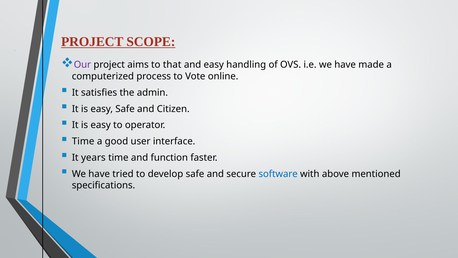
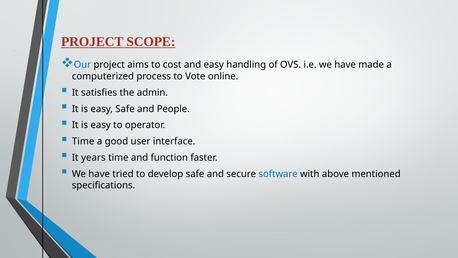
Our colour: purple -> blue (82, 65)
that: that -> cost (172, 65)
Citizen: Citizen -> People (173, 109)
